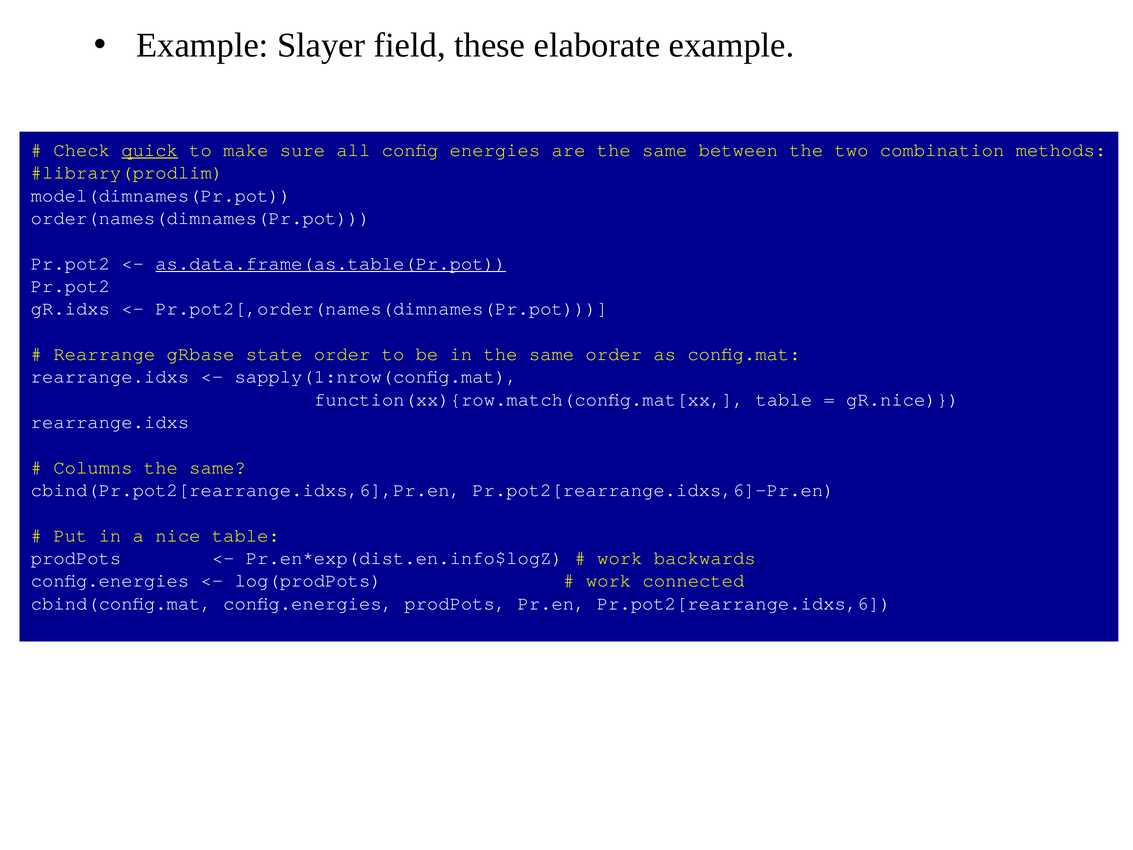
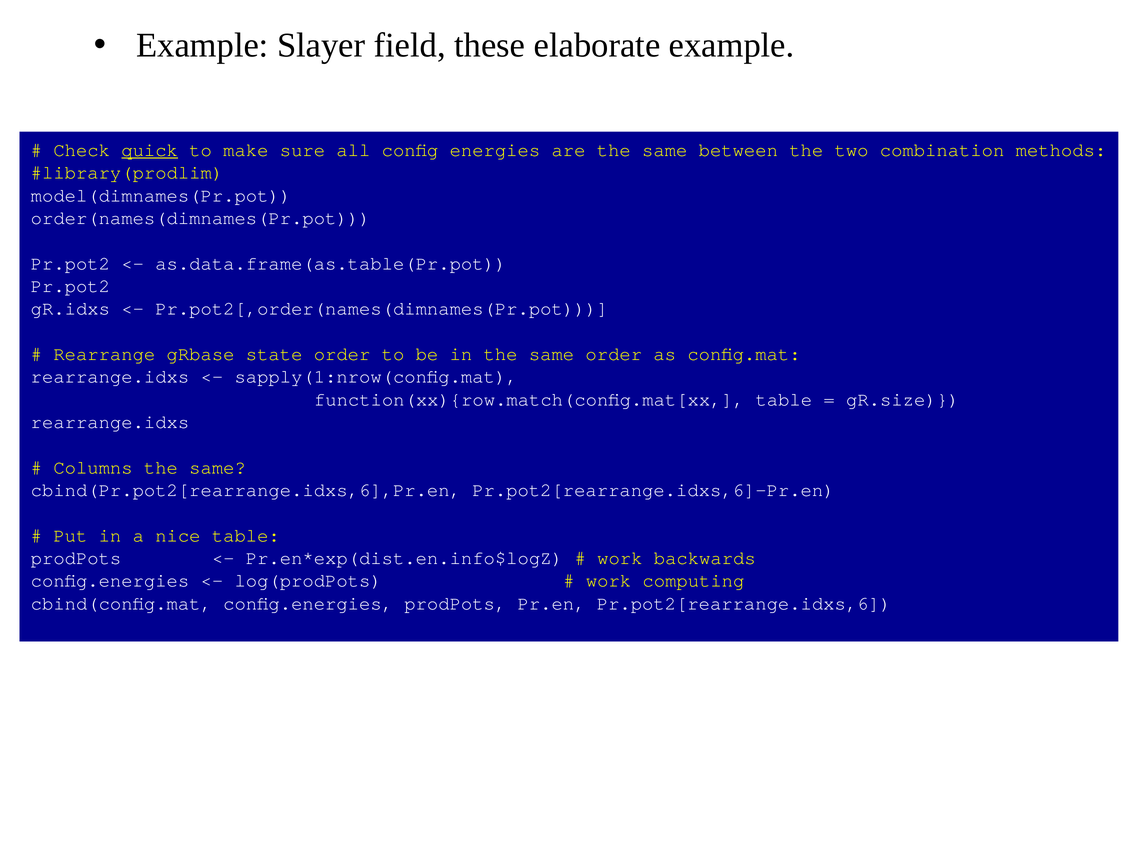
as.data.frame(as.table(Pr.pot underline: present -> none (331, 263)
gR.nice: gR.nice -> gR.size (903, 399)
connected: connected -> computing (693, 580)
